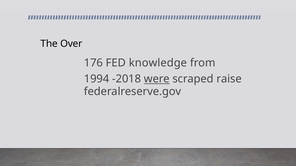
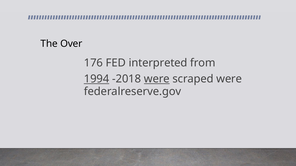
knowledge: knowledge -> interpreted (158, 63)
1994 underline: none -> present (97, 79)
scraped raise: raise -> were (229, 79)
